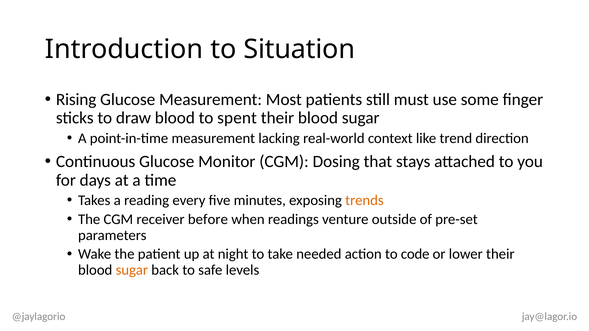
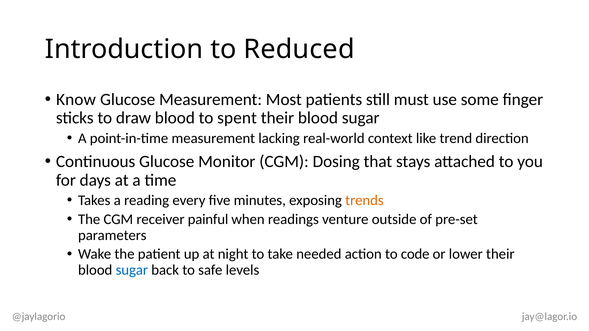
Situation: Situation -> Reduced (299, 49)
Rising: Rising -> Know (76, 100)
before: before -> painful (208, 219)
sugar colour: orange -> blue (132, 270)
